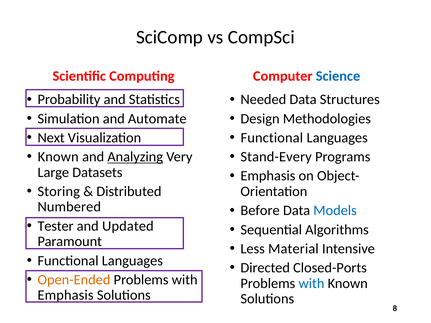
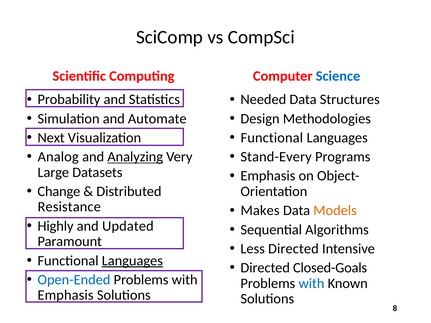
Known: Known -> Analog (58, 157)
Storing: Storing -> Change (59, 192)
Numbered: Numbered -> Resistance (69, 207)
Before: Before -> Makes (260, 211)
Models colour: blue -> orange (335, 211)
Tester: Tester -> Highly (56, 226)
Less Material: Material -> Directed (293, 249)
Languages underline: none -> present (132, 261)
Closed-Ports: Closed-Ports -> Closed-Goals (330, 268)
Open-Ended colour: orange -> blue (74, 280)
